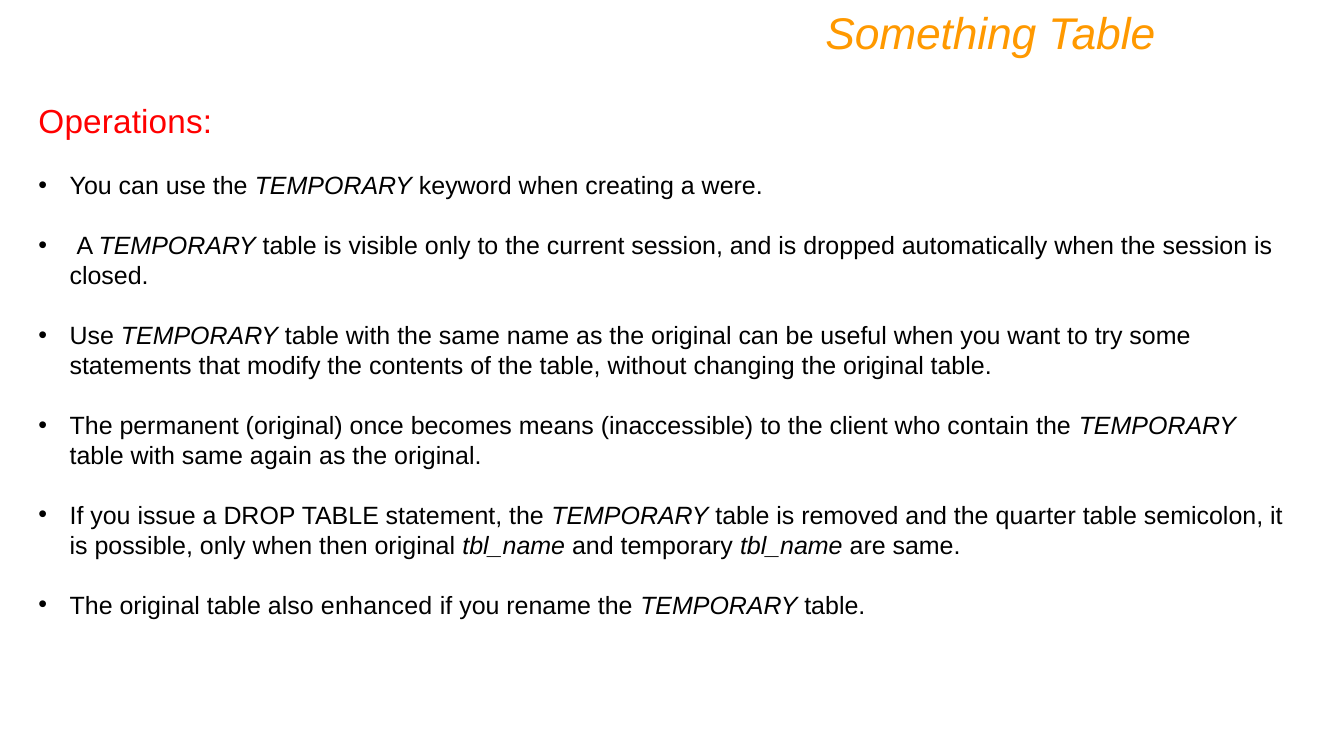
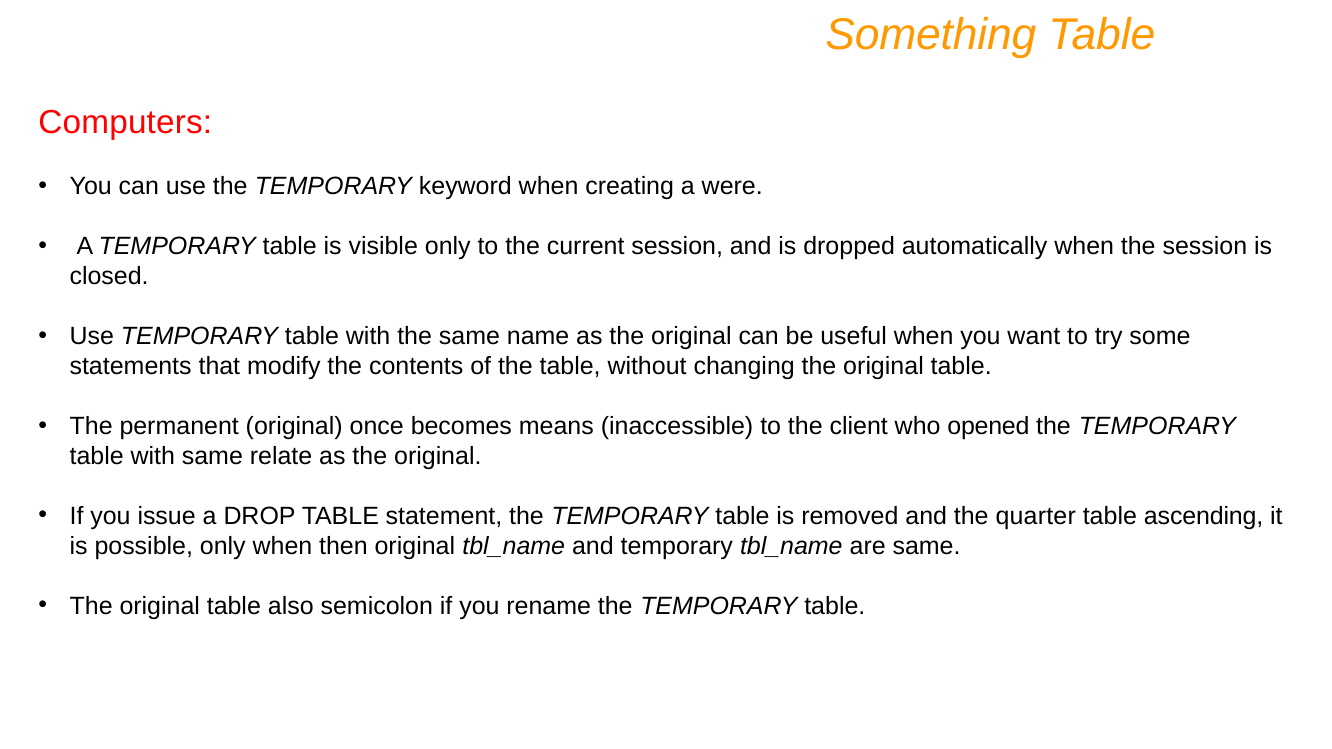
Operations: Operations -> Computers (125, 122)
contain: contain -> opened (988, 426)
again: again -> relate (281, 456)
semicolon: semicolon -> ascending (1204, 516)
enhanced: enhanced -> semicolon (377, 606)
